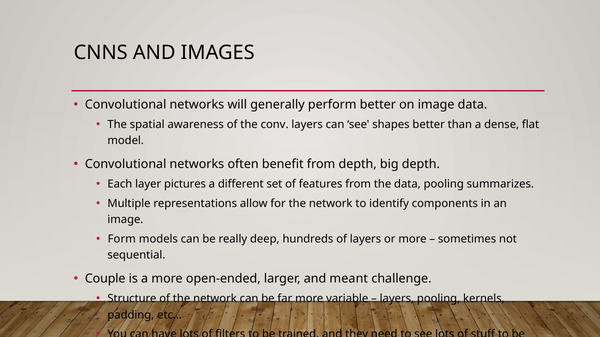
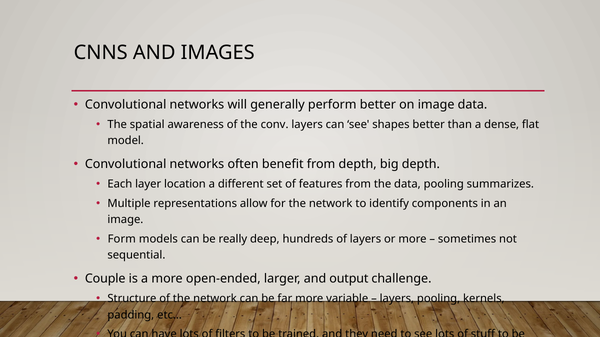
pictures: pictures -> location (185, 185)
meant: meant -> output (349, 279)
